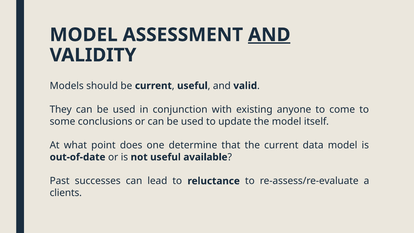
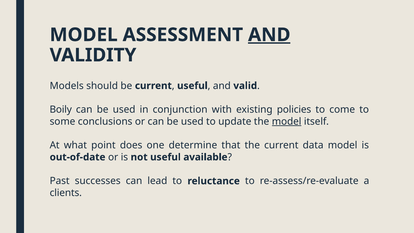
They: They -> Boily (61, 110)
anyone: anyone -> policies (294, 110)
model underline: none -> present (287, 121)
